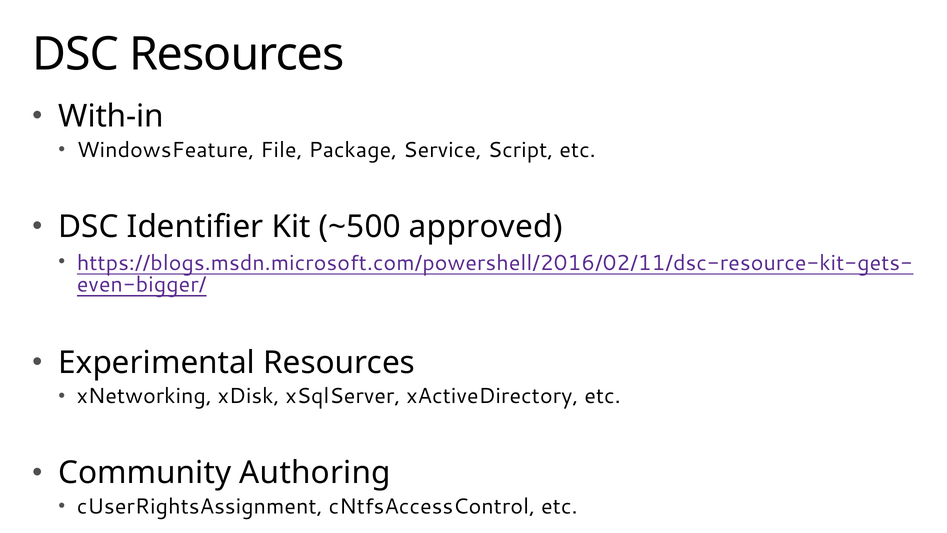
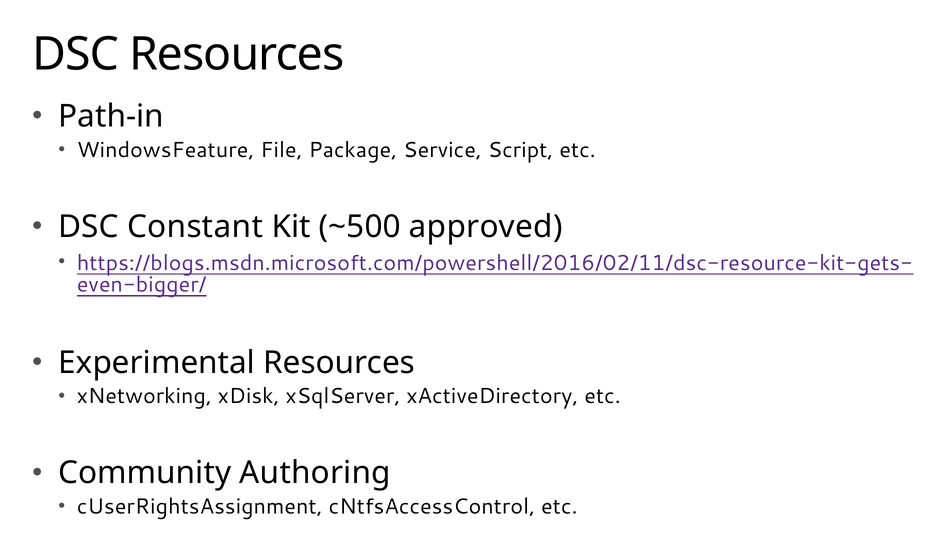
With-in: With-in -> Path-in (111, 116)
Identifier: Identifier -> Constant (195, 227)
